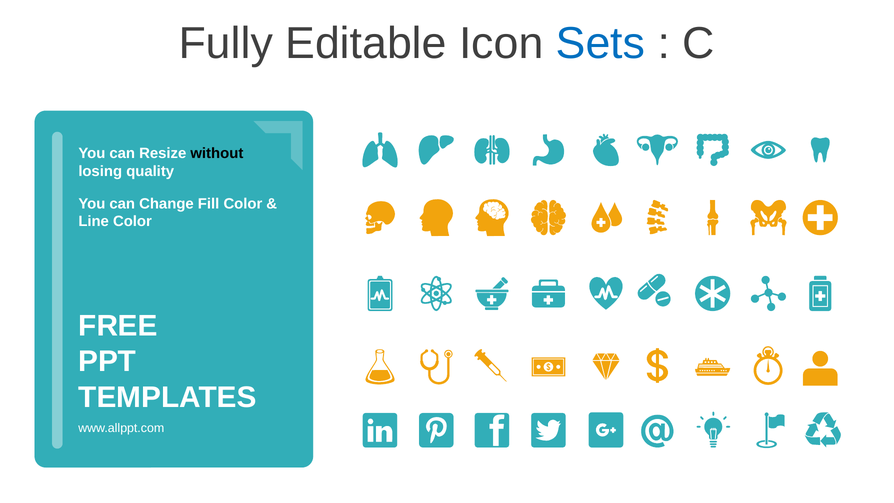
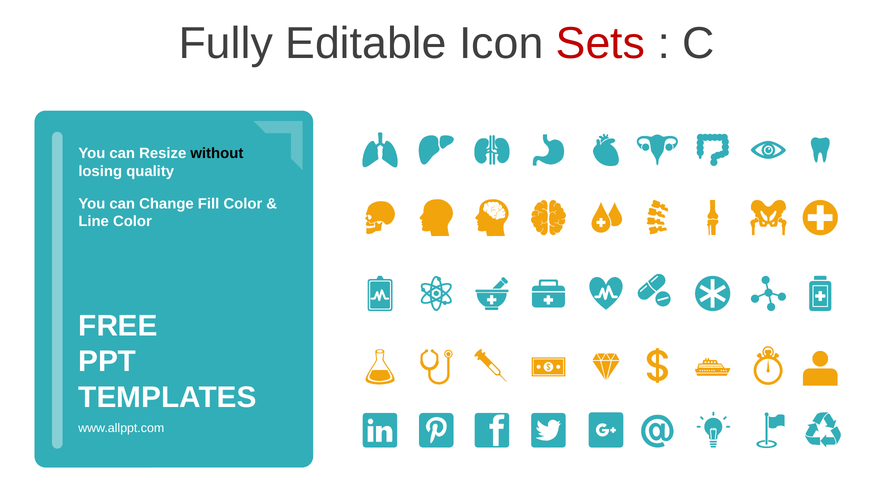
Sets colour: blue -> red (601, 43)
